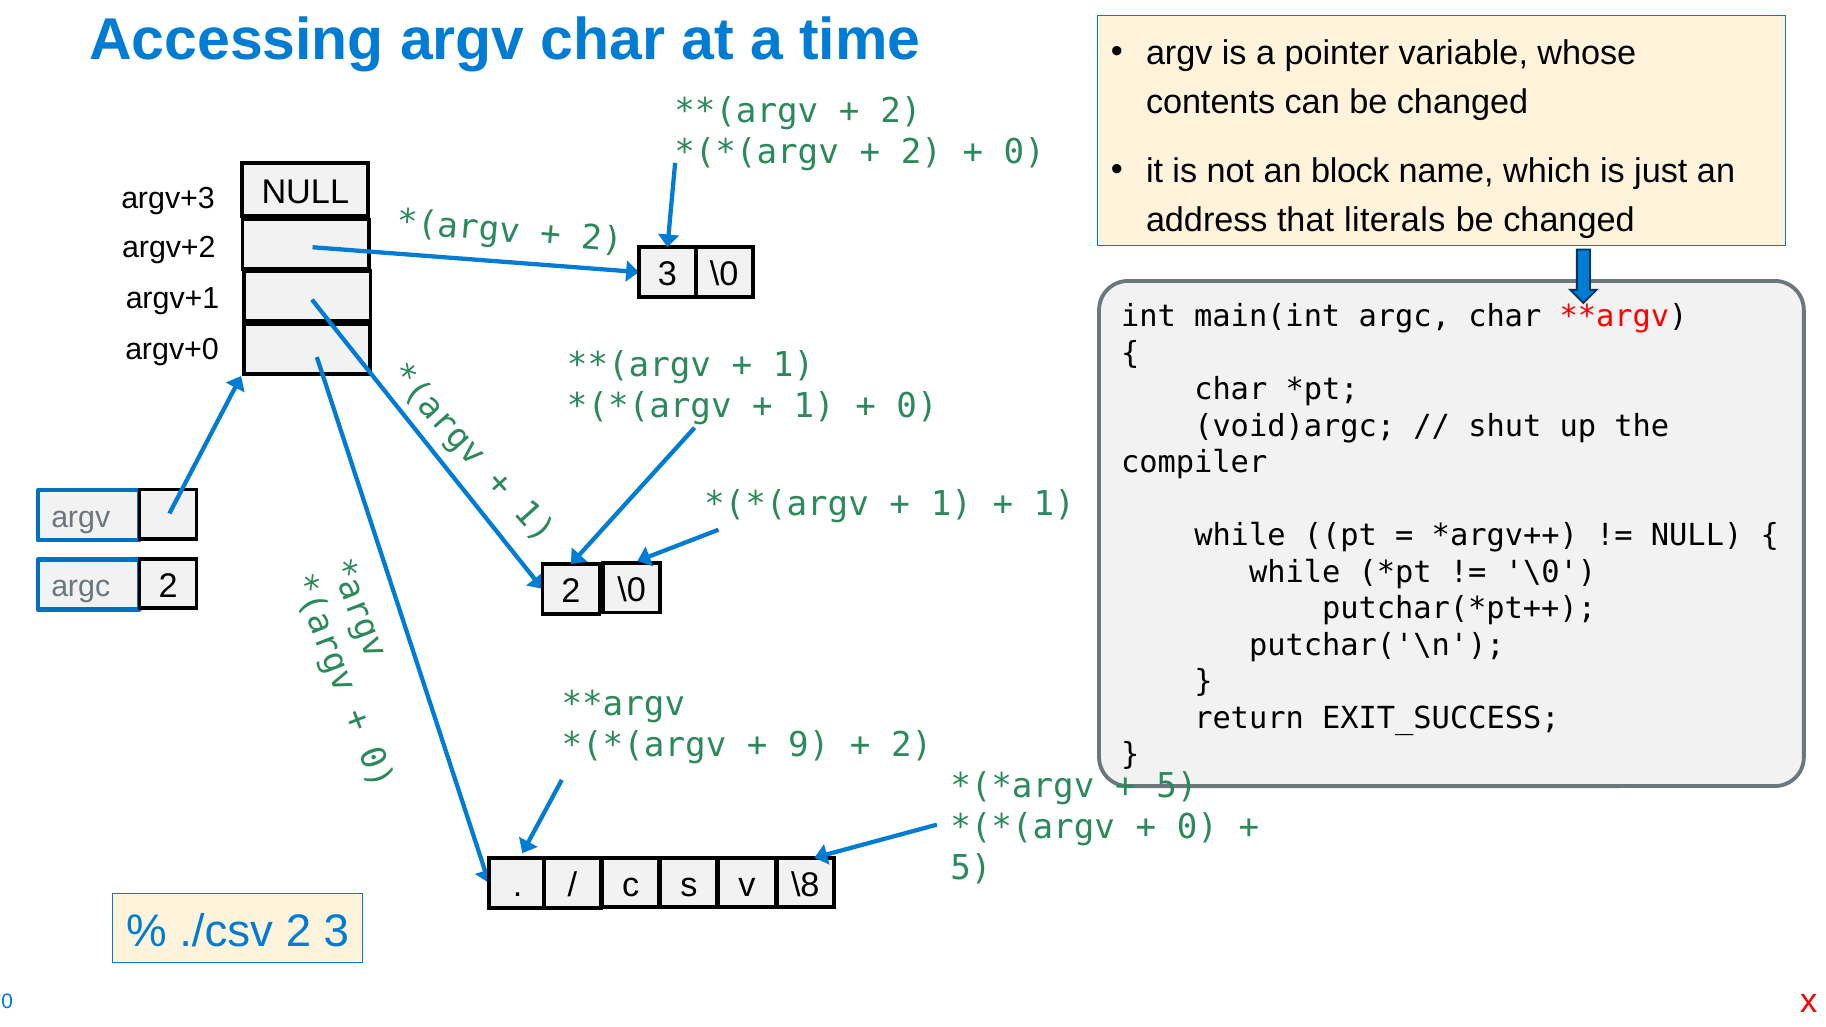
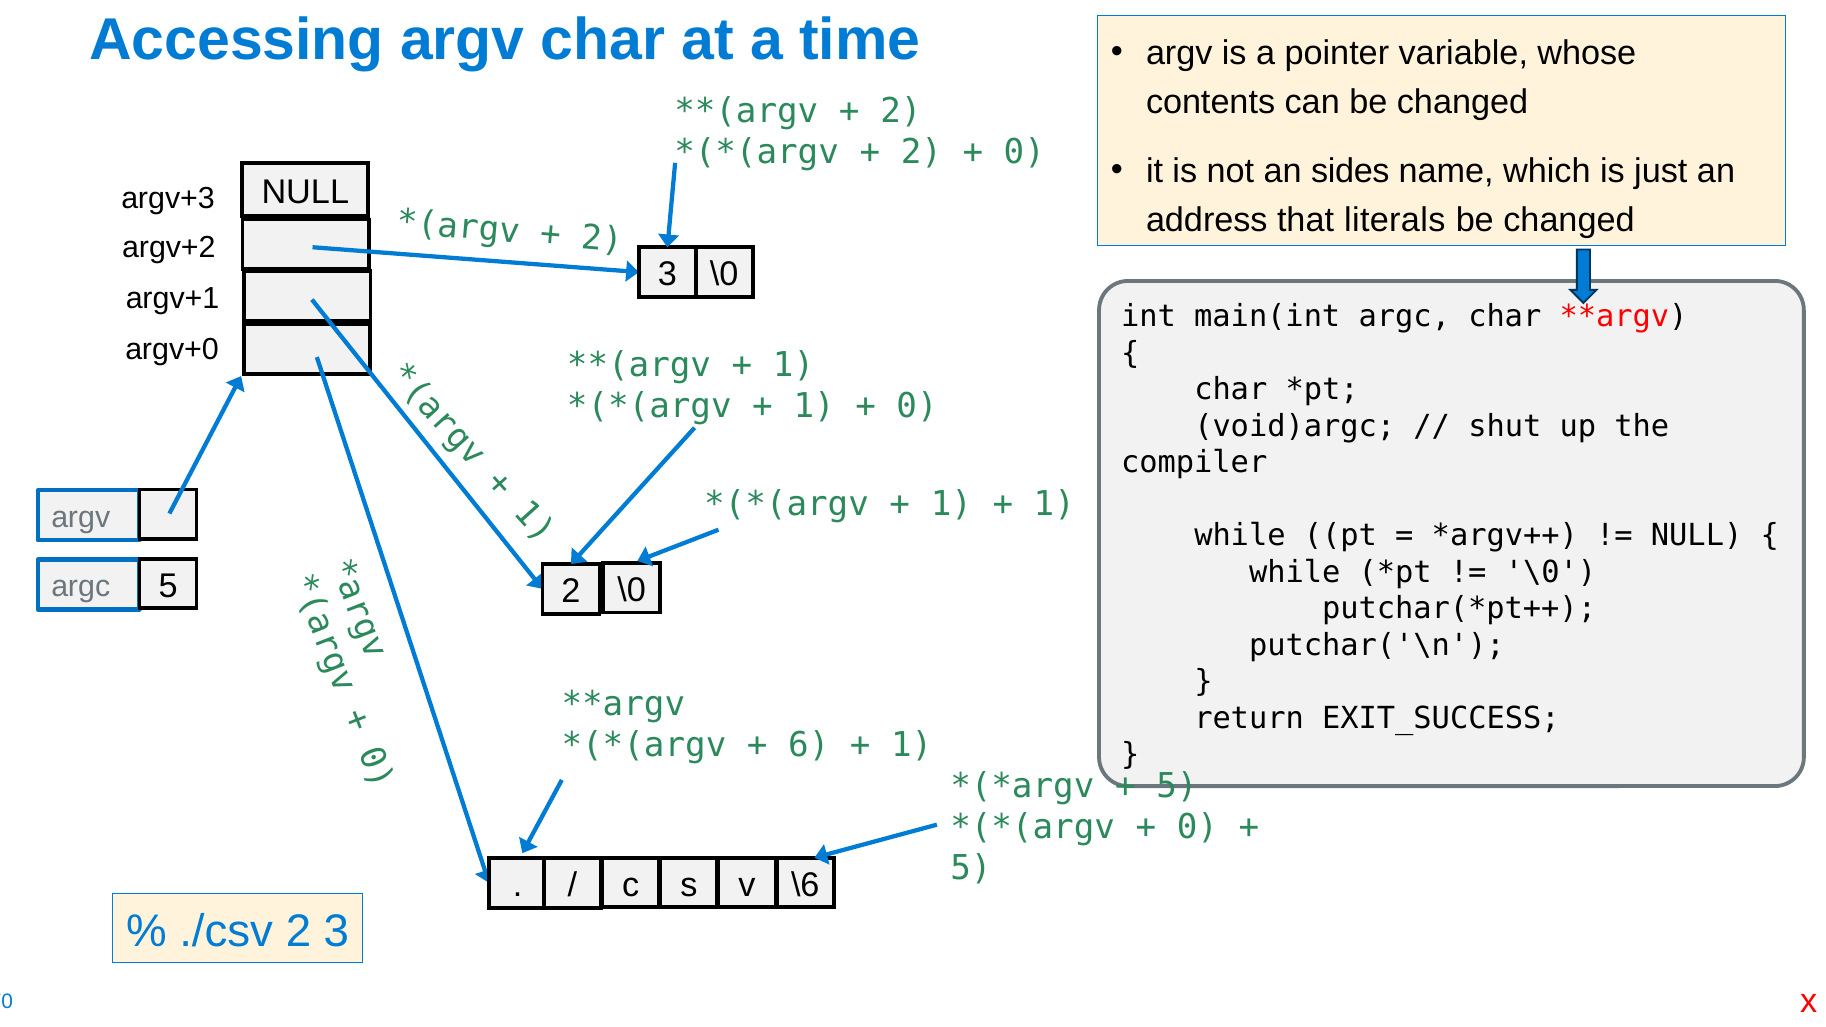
block: block -> sides (1350, 171)
argc 2: 2 -> 5 (168, 586)
9: 9 -> 6 (809, 746)
2: 2 -> 1 (912, 746)
\8: \8 -> \6 (805, 885)
